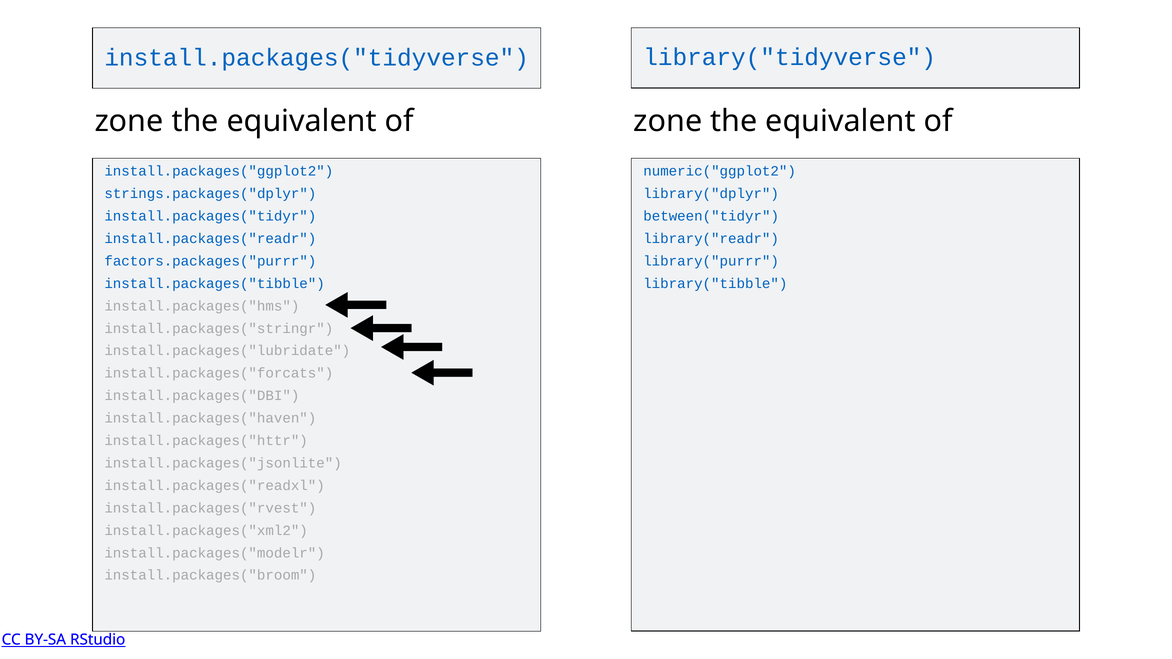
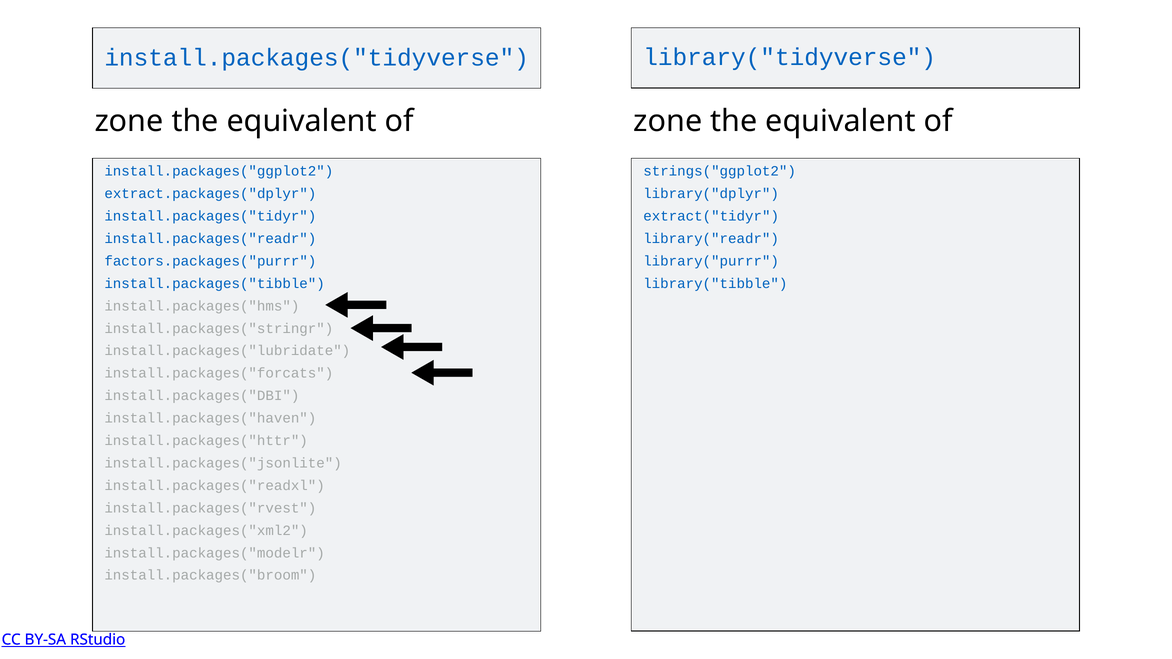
numeric("ggplot2: numeric("ggplot2 -> strings("ggplot2 (720, 171)
strings.packages("dplyr: strings.packages("dplyr -> extract.packages("dplyr (210, 194)
between("tidyr: between("tidyr -> extract("tidyr (711, 216)
